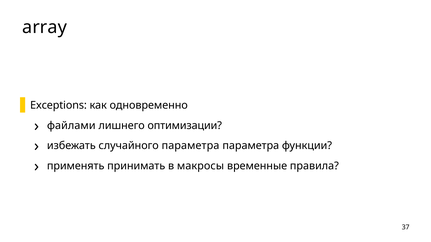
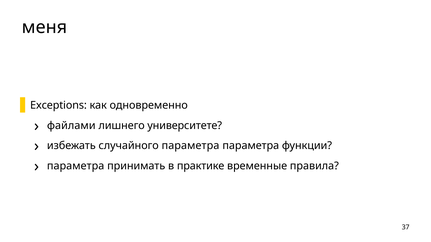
array: array -> меня (45, 27)
оптимизации: оптимизации -> университете (185, 126)
применять: применять -> параметра (76, 166)
макросы: макросы -> практике (201, 166)
